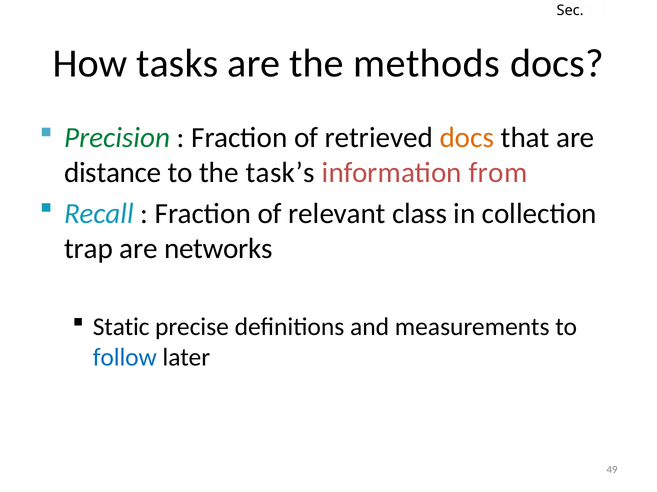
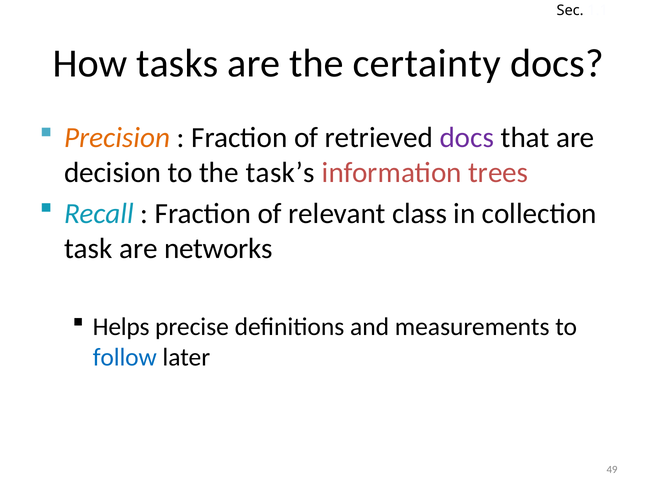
methods: methods -> certainty (427, 64)
Precision colour: green -> orange (117, 138)
docs colour: orange -> purple (467, 138)
distance: distance -> decision (113, 173)
from: from -> trees (498, 173)
trap: trap -> task (88, 249)
Static: Static -> Helps (121, 327)
